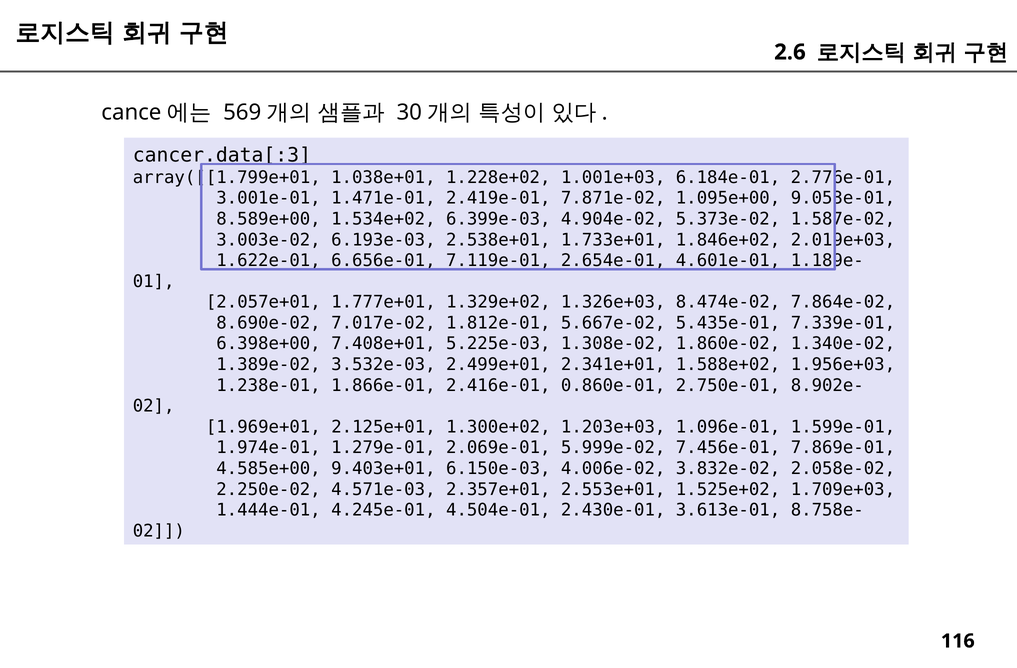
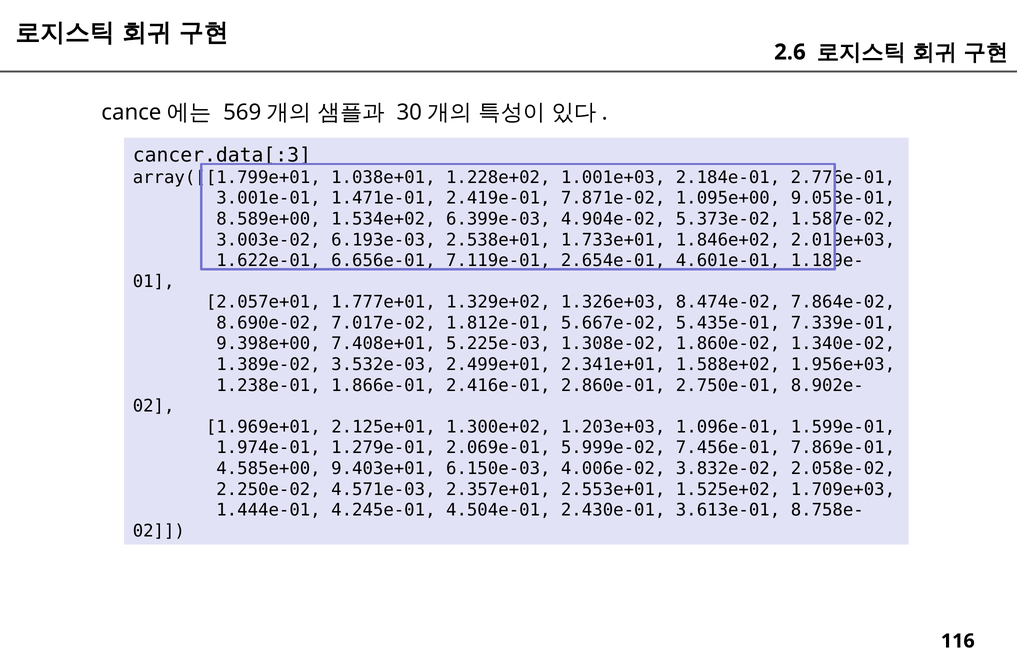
6.184e-01: 6.184e-01 -> 2.184e-01 (728, 177)
6.398e+00: 6.398e+00 -> 9.398e+00 (269, 344)
0.860e-01: 0.860e-01 -> 2.860e-01 (613, 385)
